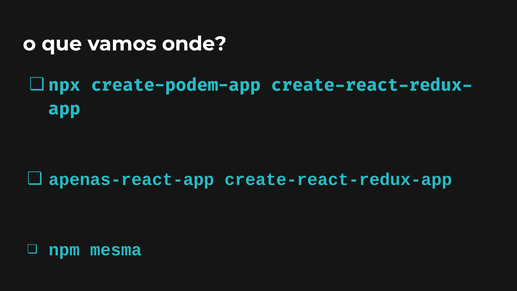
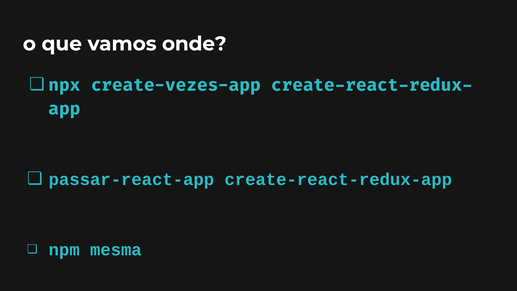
create-podem-app: create-podem-app -> create-vezes-app (176, 85)
apenas-react-app: apenas-react-app -> passar-react-app (131, 179)
